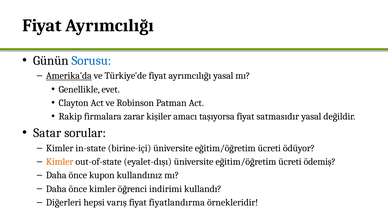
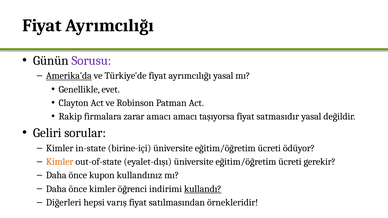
Sorusu colour: blue -> purple (91, 61)
zarar kişiler: kişiler -> amacı (159, 117)
Satar: Satar -> Geliri (47, 133)
ödemiş: ödemiş -> gerekir (320, 162)
kullandı underline: none -> present (203, 189)
fiyatlandırma: fiyatlandırma -> satılmasından (177, 203)
